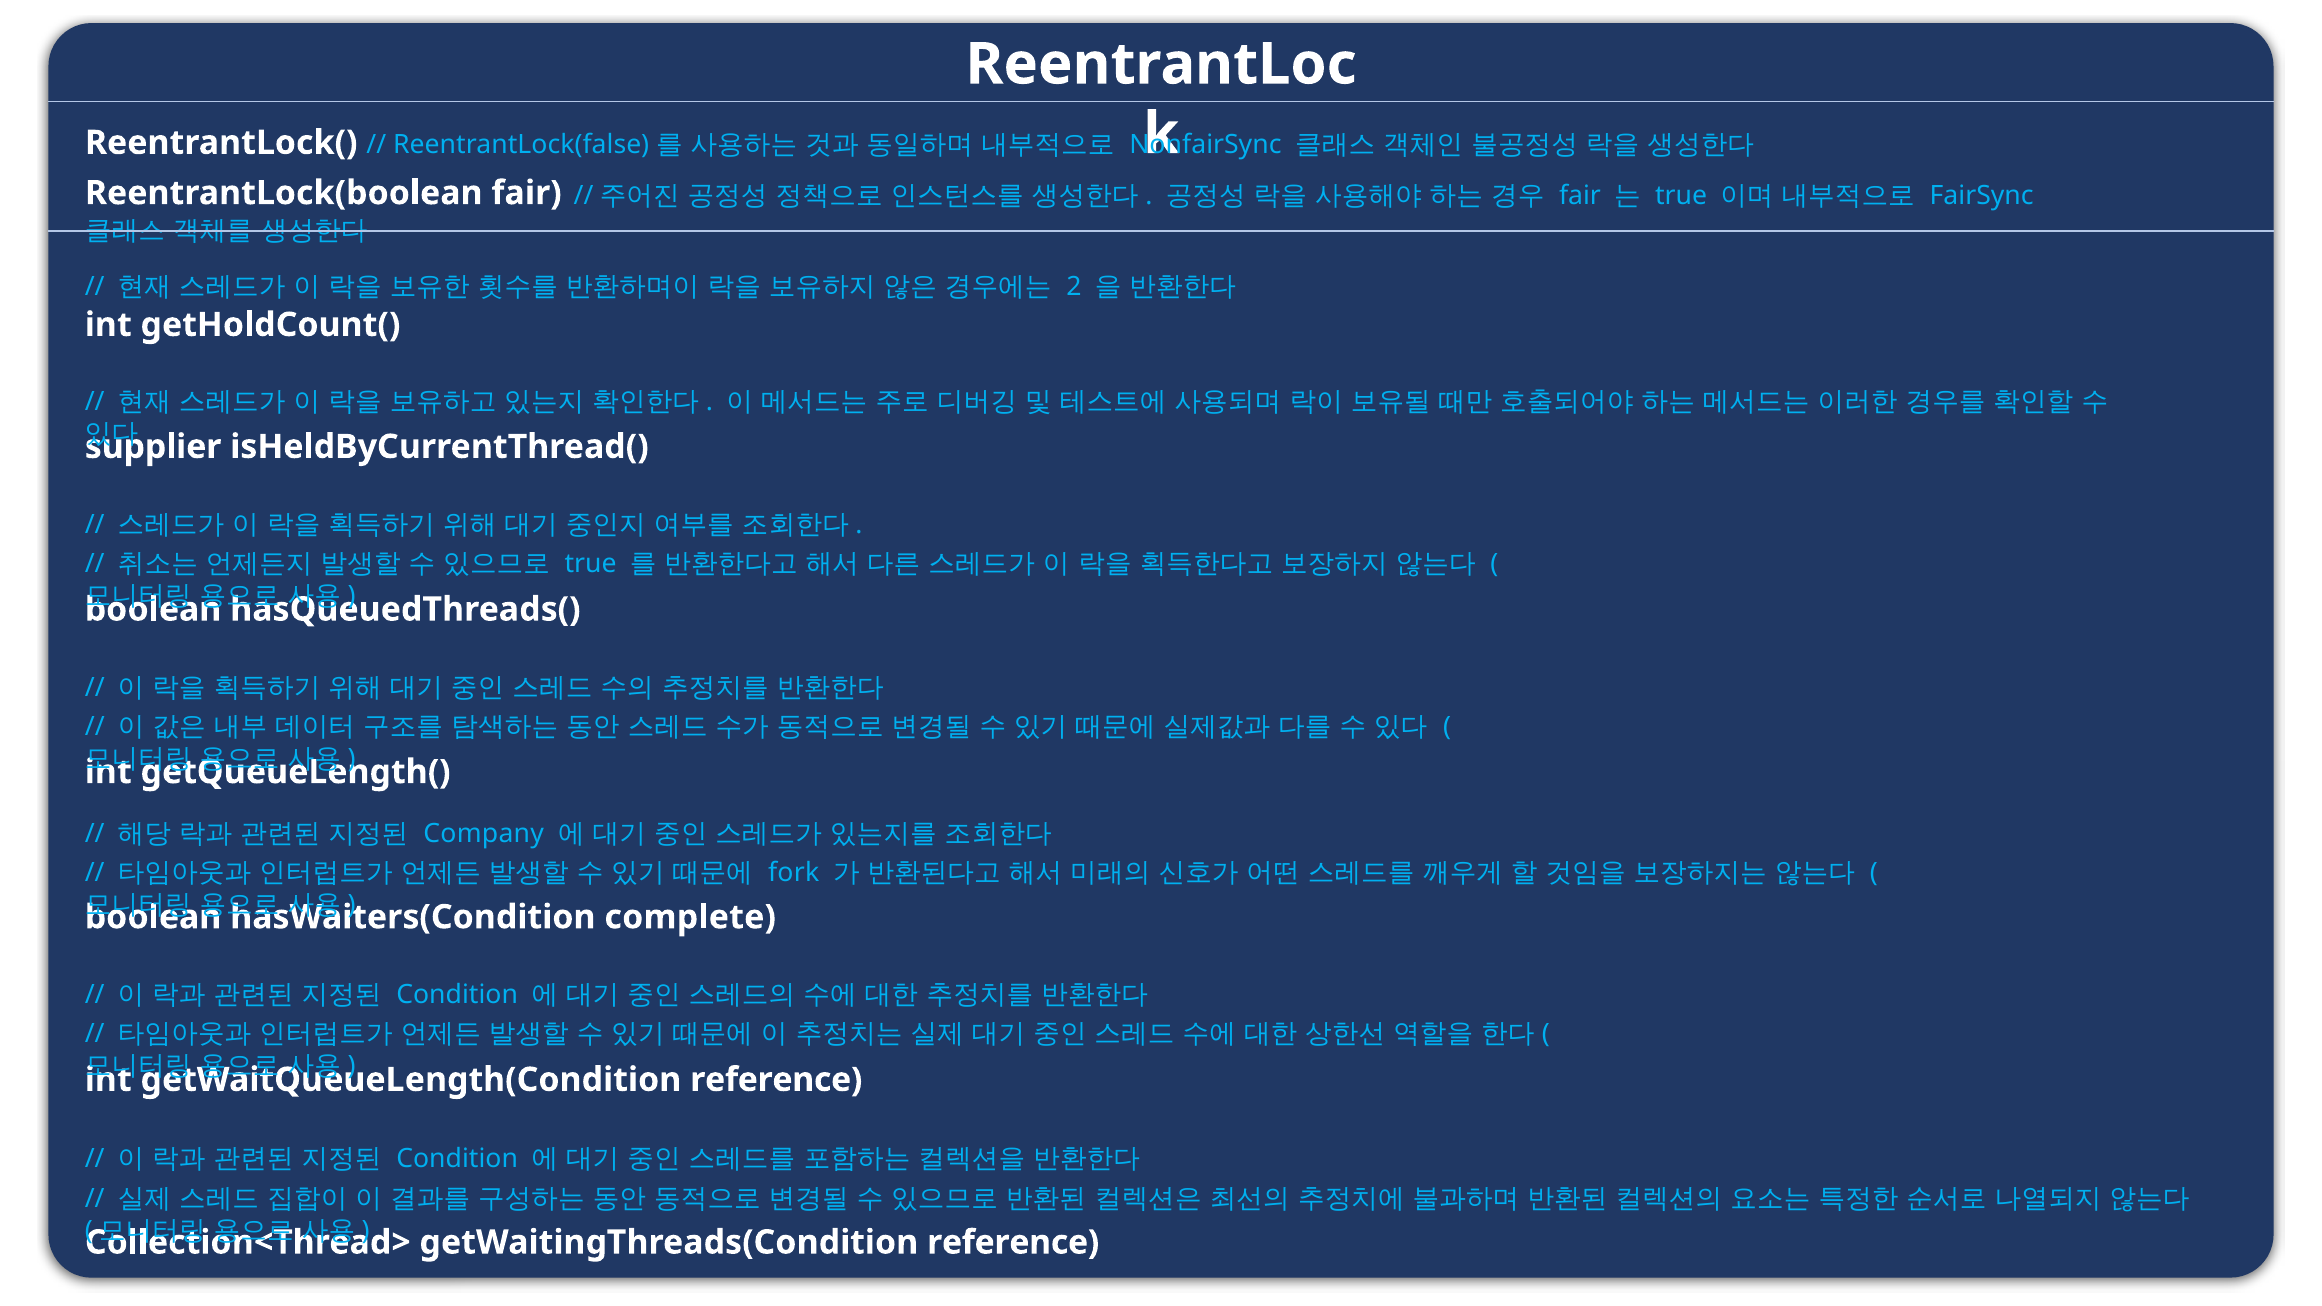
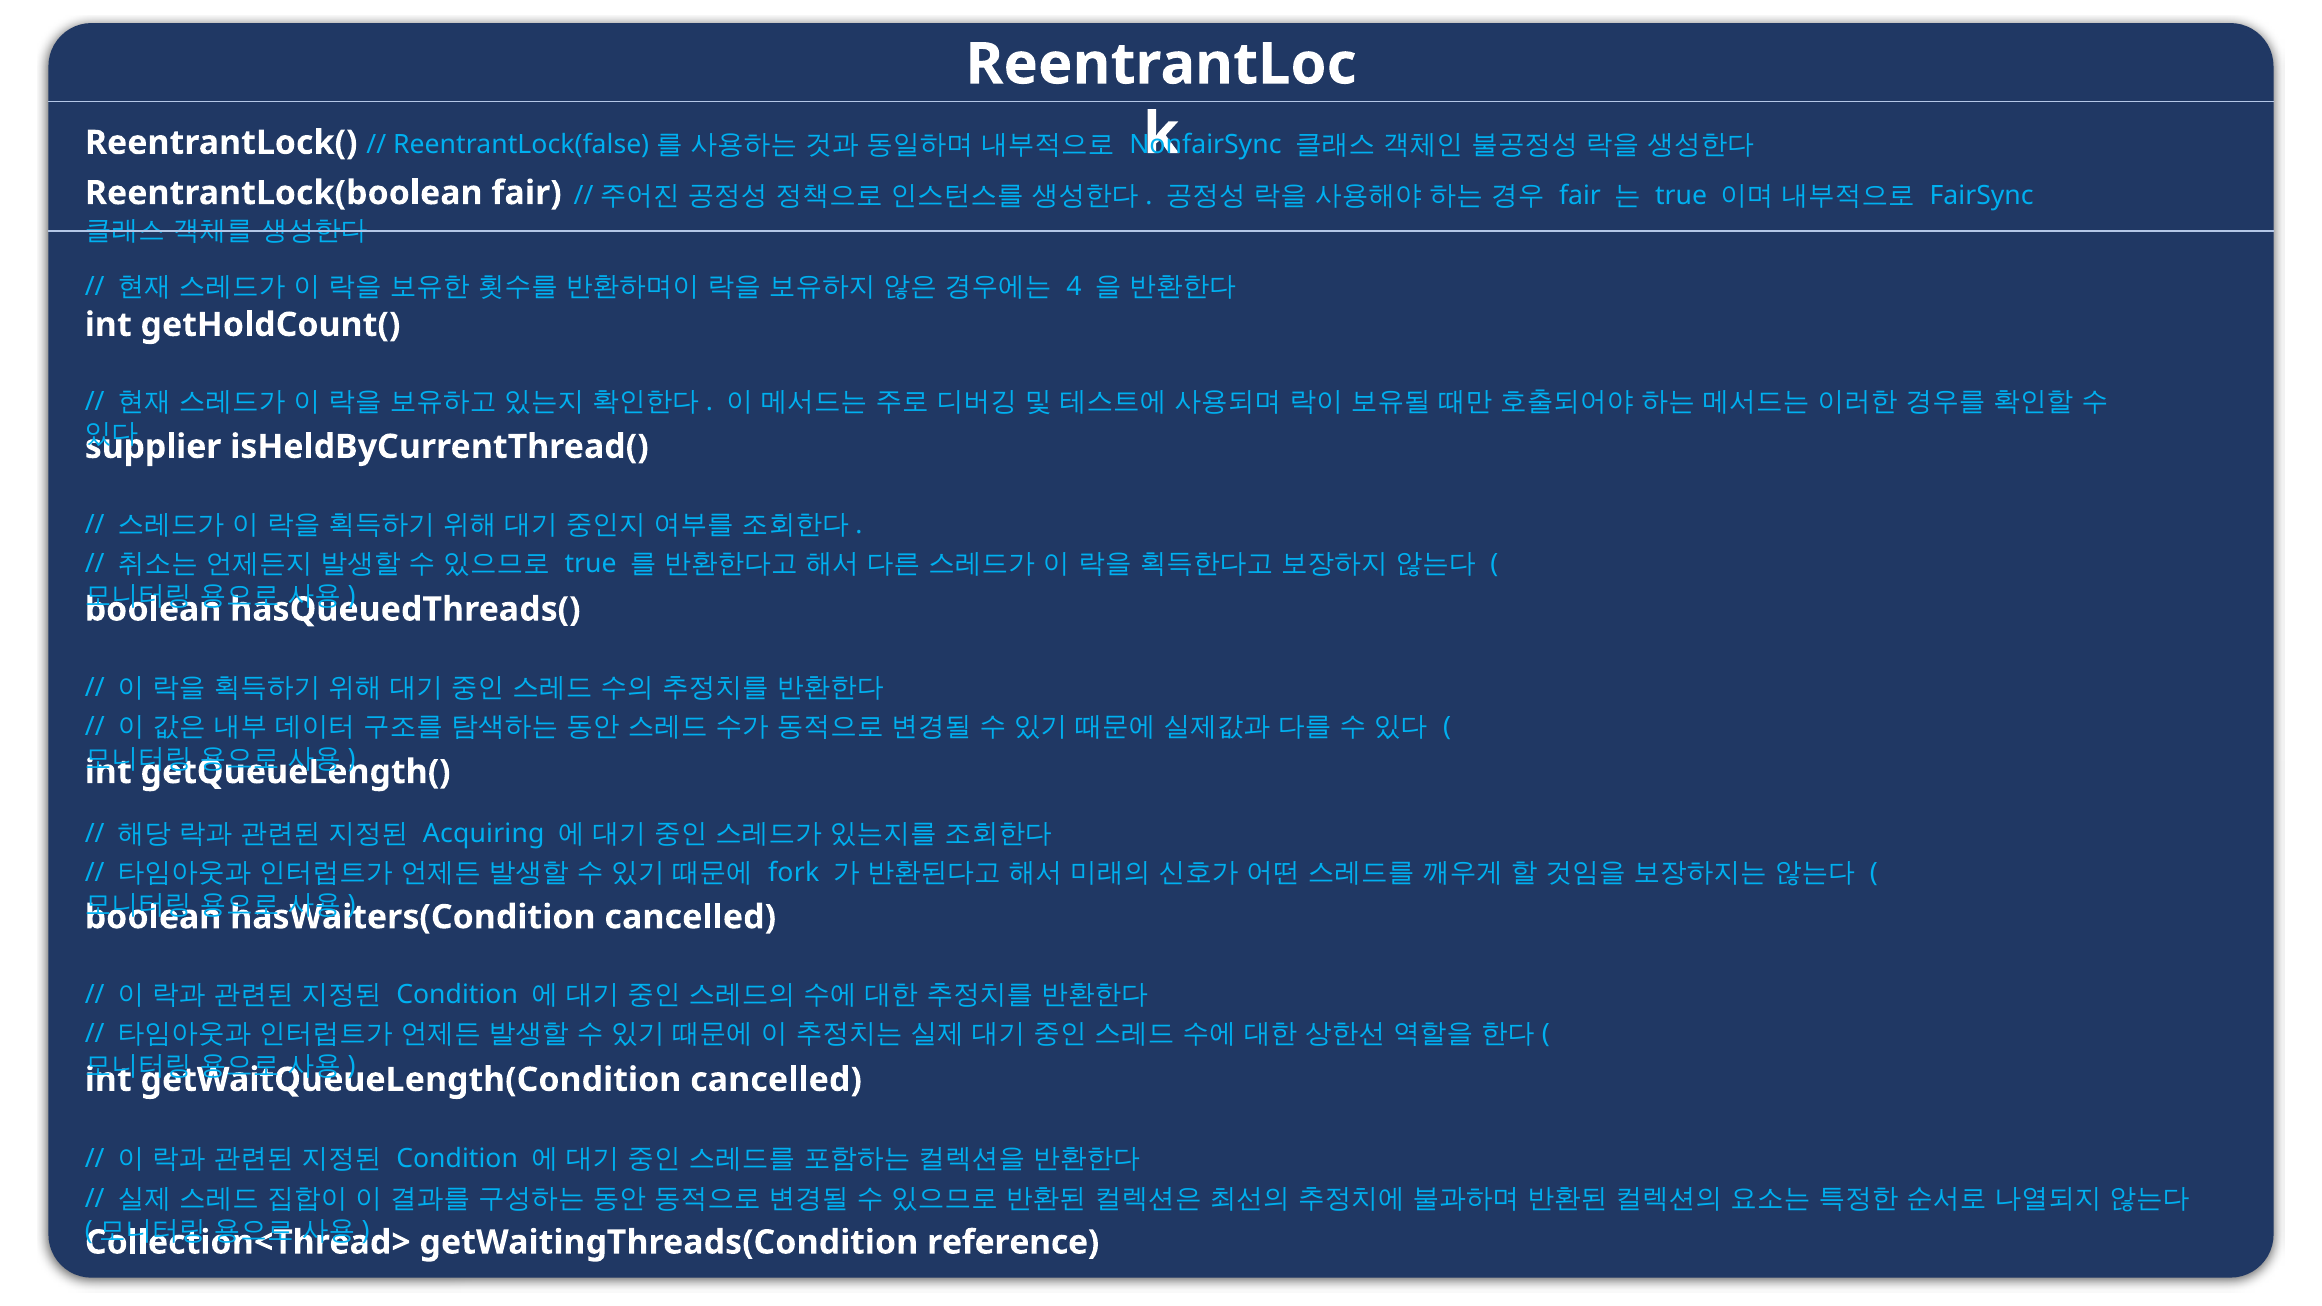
2: 2 -> 4 (1074, 287)
Company: Company -> Acquiring (484, 834)
complete: complete -> cancelled (690, 917)
reference: reference -> cancelled (776, 1080)
